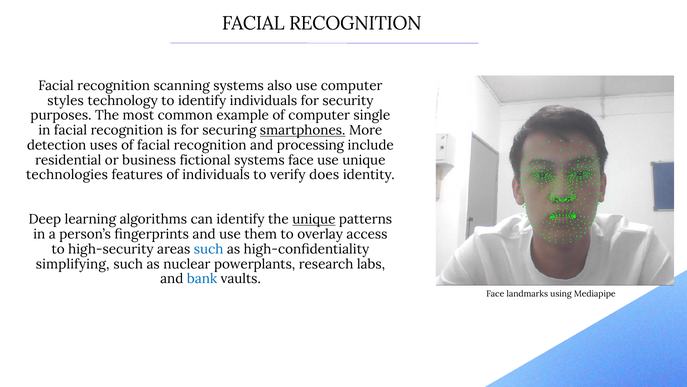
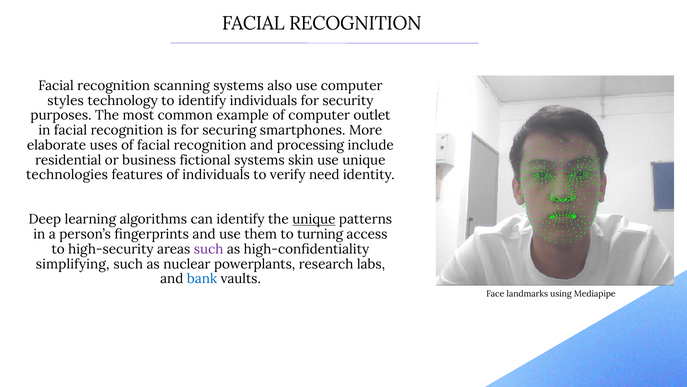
single: single -> outlet (372, 115)
smartphones underline: present -> none (303, 130)
detection: detection -> elaborate (57, 145)
systems face: face -> skin (301, 160)
does: does -> need (324, 175)
overlay: overlay -> turning (320, 234)
such colour: blue -> purple (209, 249)
